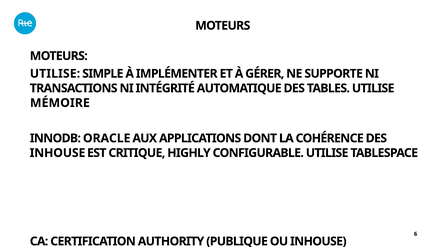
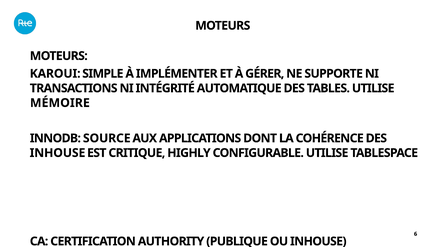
UTILISE: UTILISE -> KAROUI (55, 74)
ORACLE: ORACLE -> SOURCE (107, 138)
